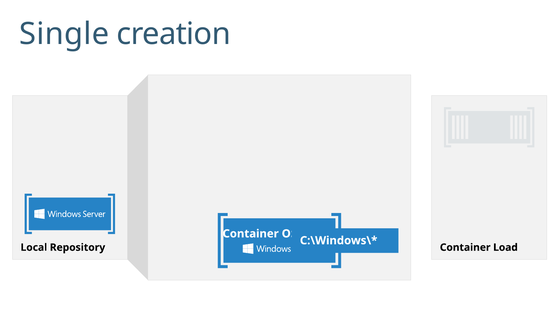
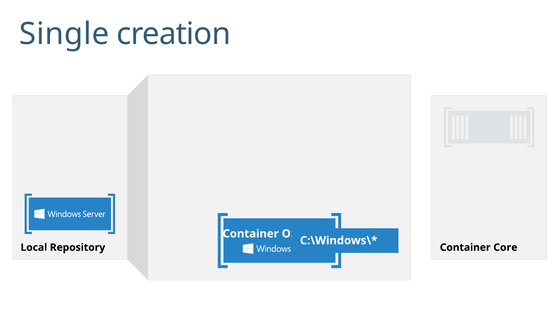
Load: Load -> Core (505, 248)
